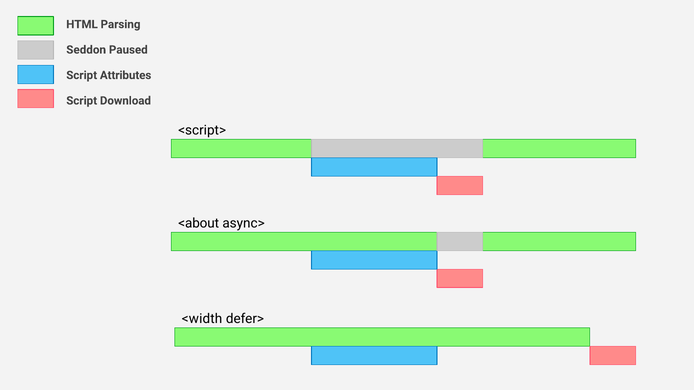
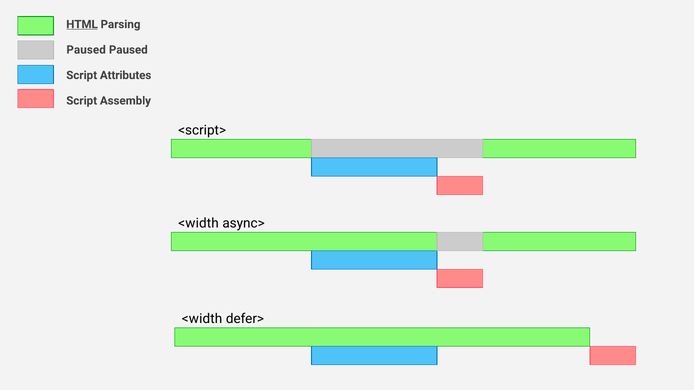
HTML underline: none -> present (82, 24)
Seddon: Seddon -> Paused (86, 50)
Download: Download -> Assembly (125, 101)
<about: <about -> <width (199, 223)
